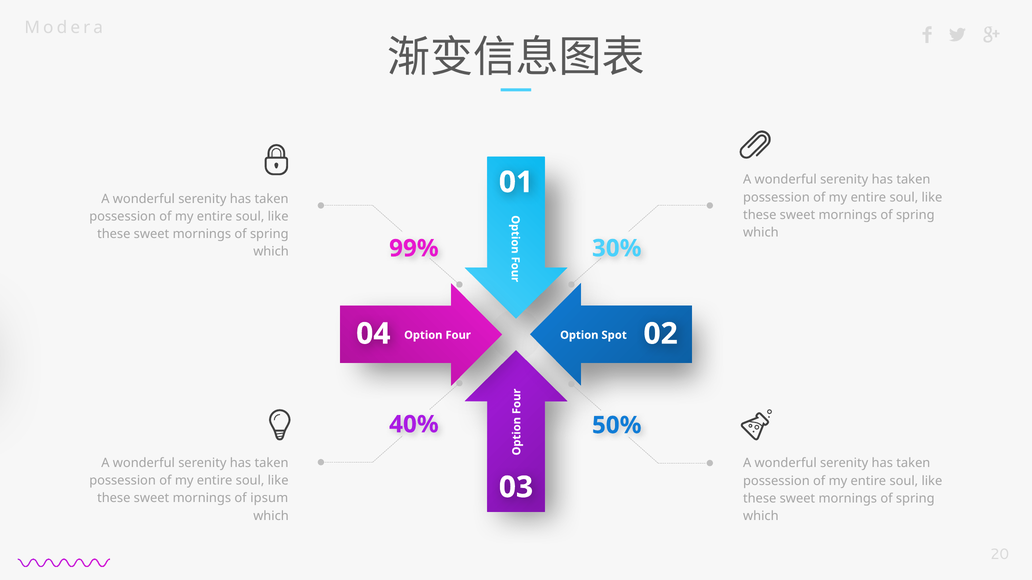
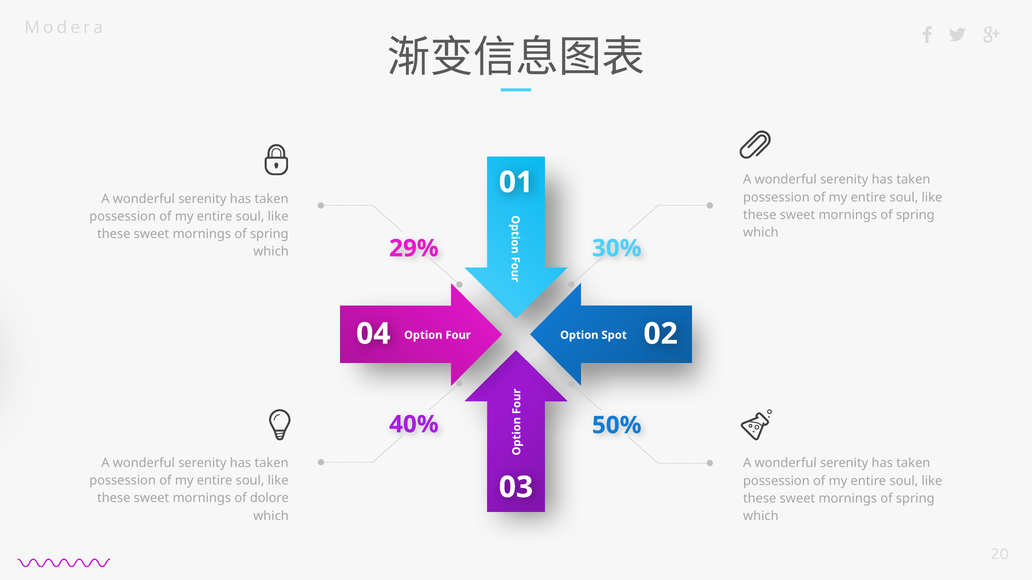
99%: 99% -> 29% (414, 249)
ipsum: ipsum -> dolore (269, 499)
